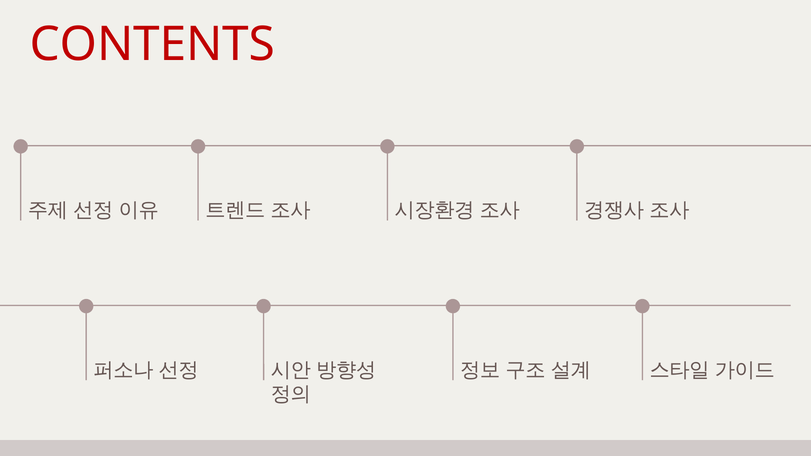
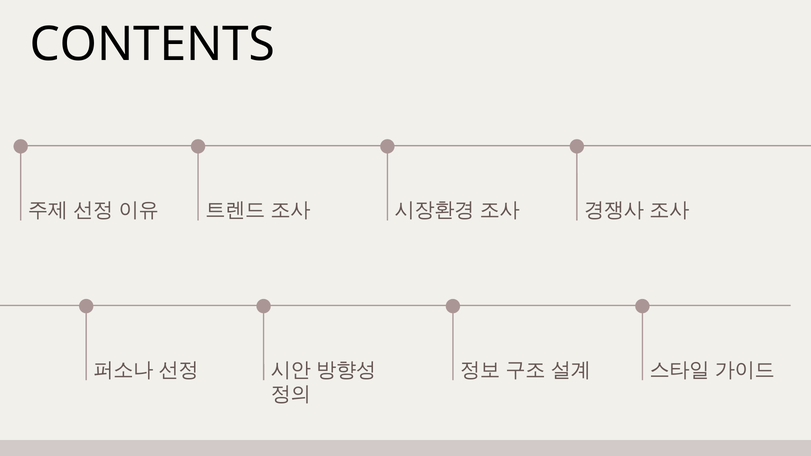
CONTENTS colour: red -> black (152, 44)
